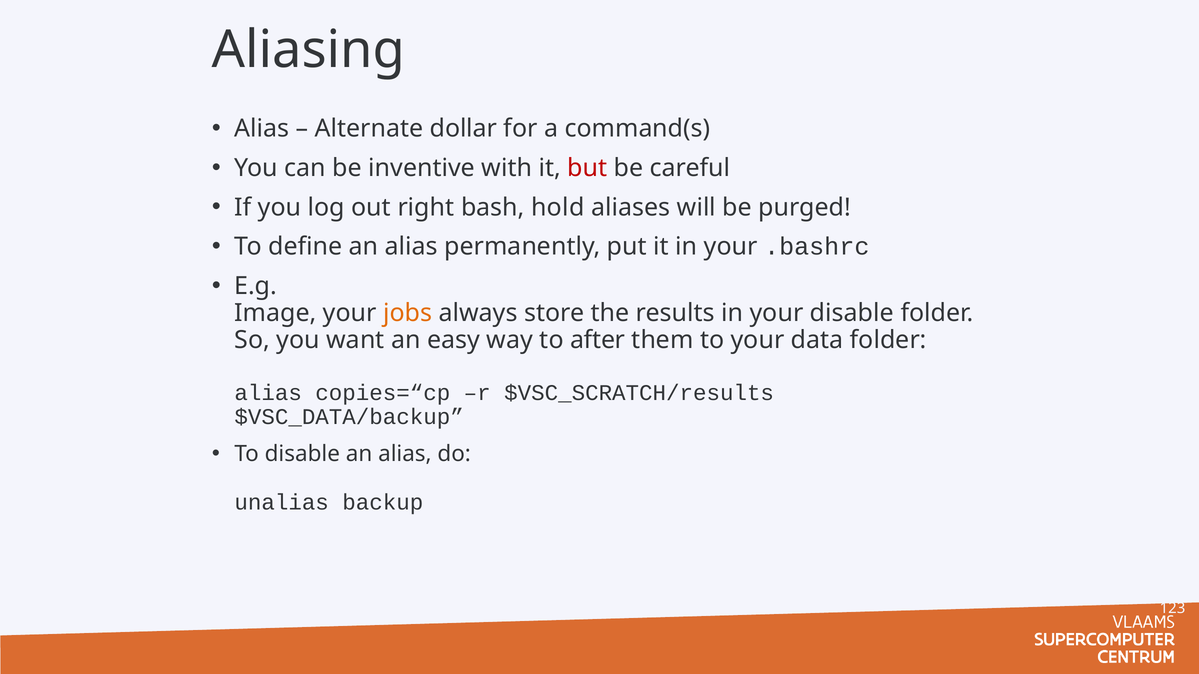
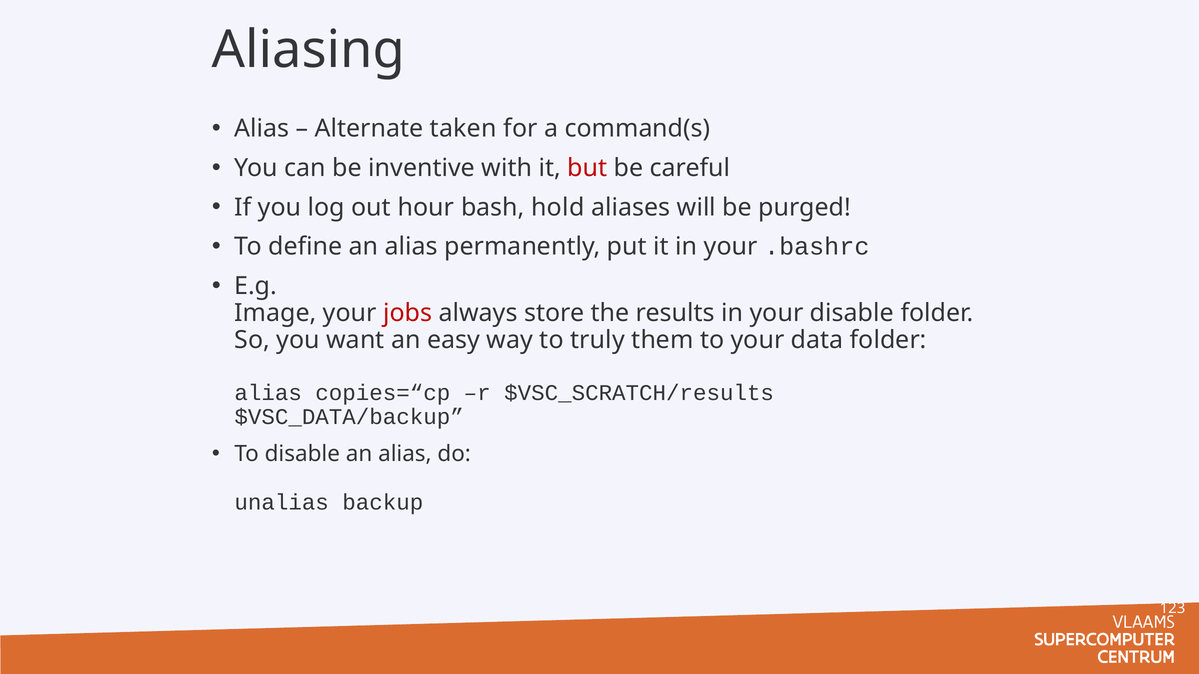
dollar: dollar -> taken (463, 128)
right: right -> hour (426, 207)
jobs colour: orange -> red (408, 313)
after: after -> truly (597, 340)
